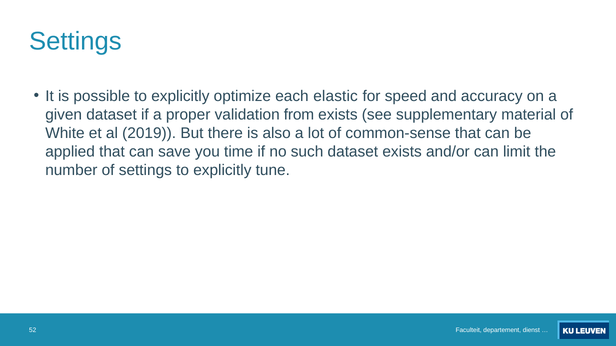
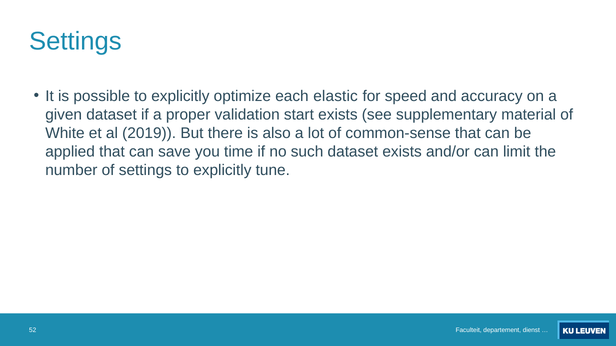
from: from -> start (299, 115)
